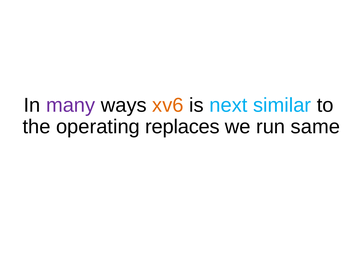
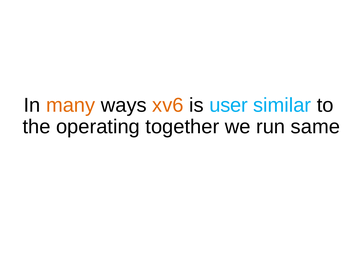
many colour: purple -> orange (71, 105)
next: next -> user (229, 105)
replaces: replaces -> together (182, 127)
